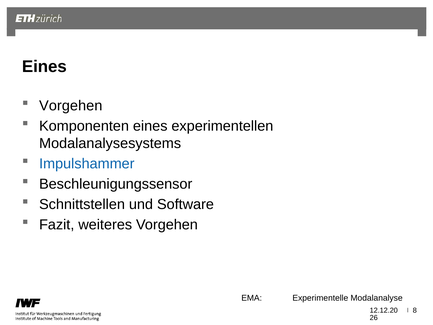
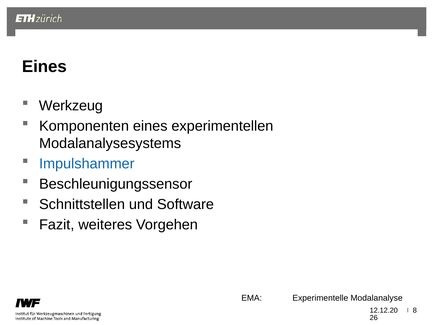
Vorgehen: Vorgehen -> Werkzeug (71, 106)
